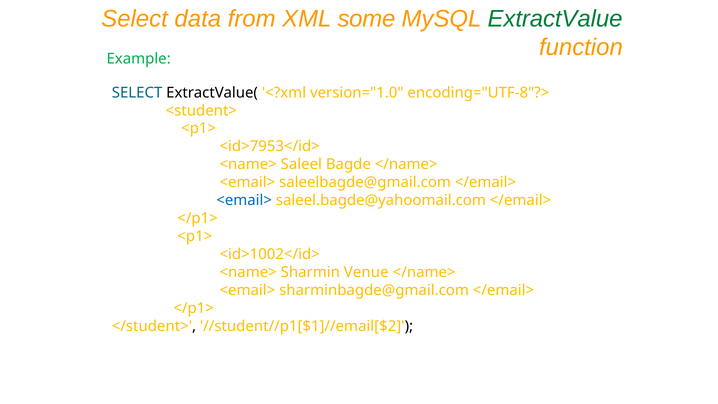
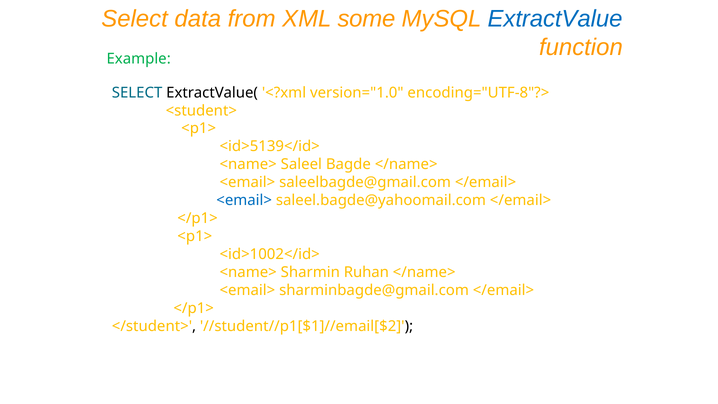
ExtractValue colour: green -> blue (555, 19)
<id>7953</id>: <id>7953</id> -> <id>5139</id> (270, 146)
Venue: Venue -> Ruhan (366, 272)
